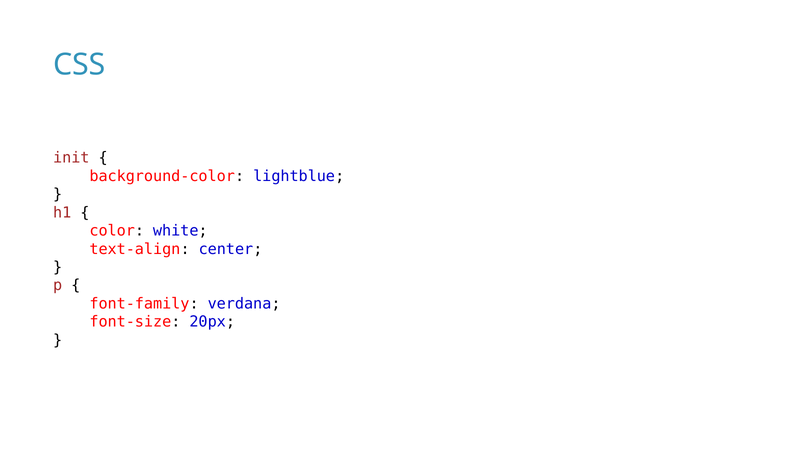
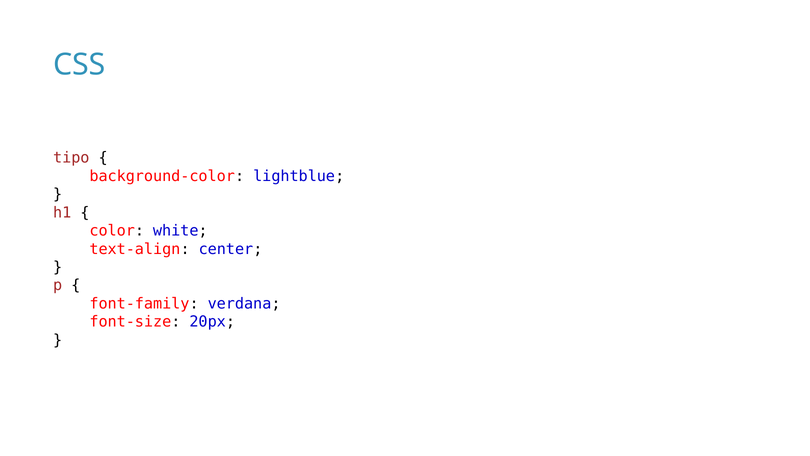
init: init -> tipo (71, 158)
